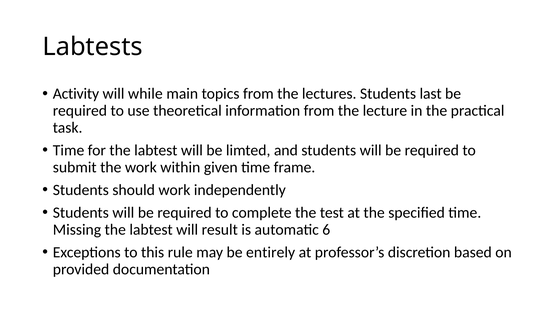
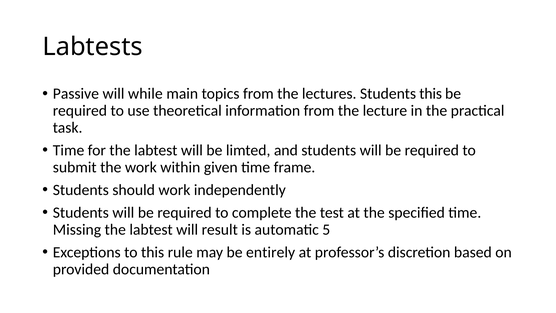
Activity: Activity -> Passive (76, 94)
Students last: last -> this (431, 94)
6: 6 -> 5 (326, 229)
